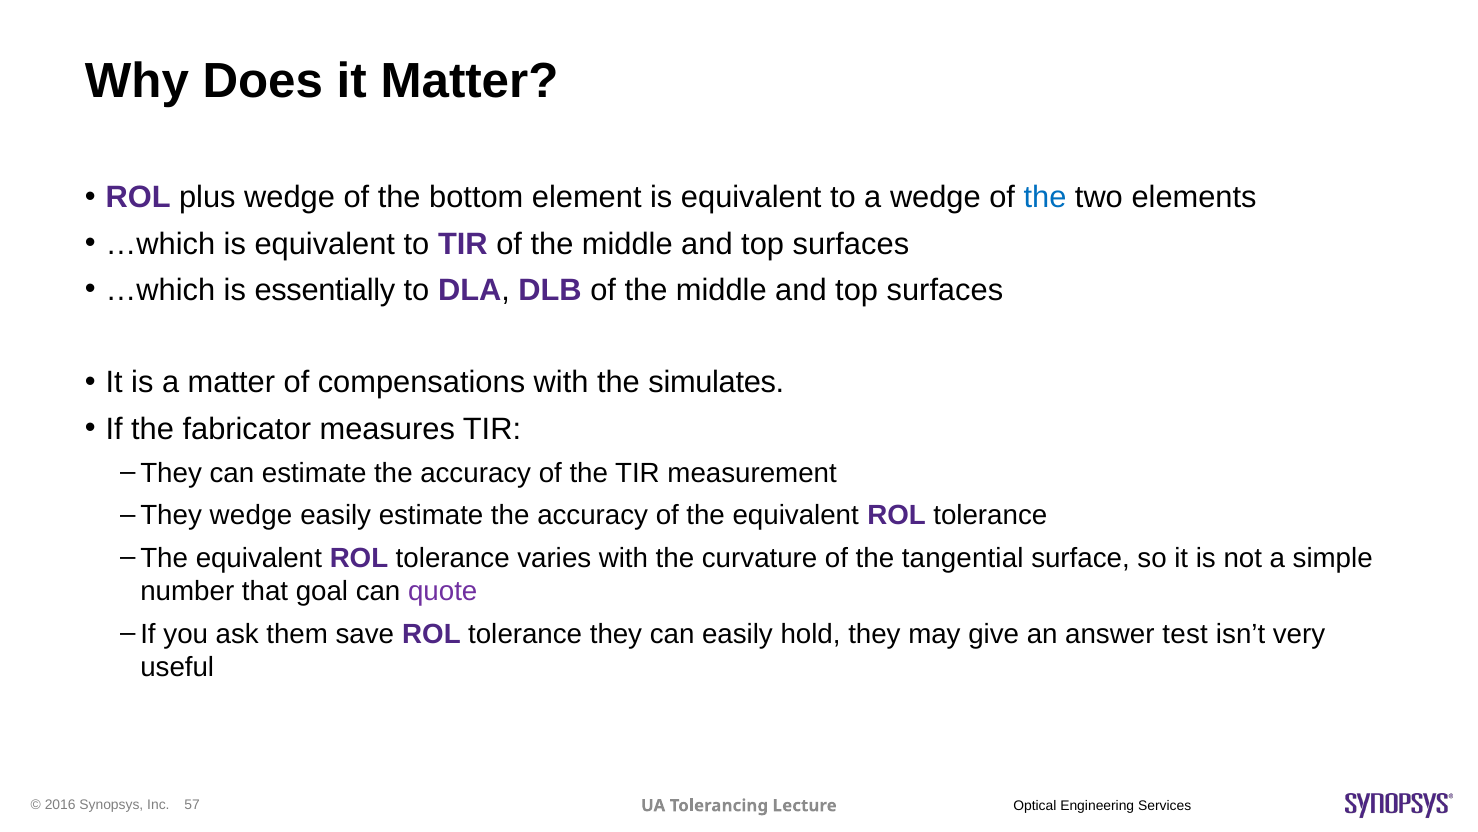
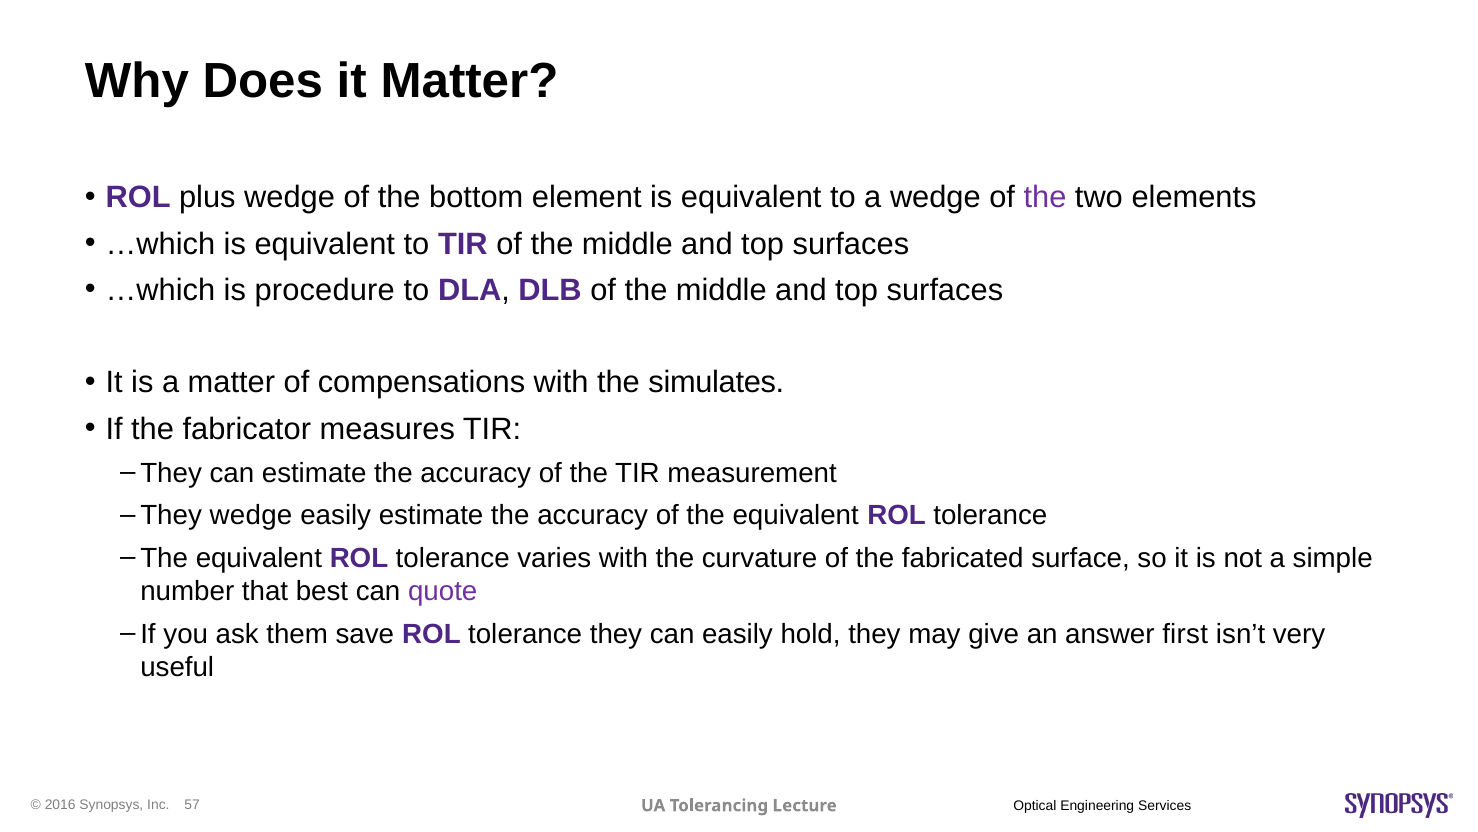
the colour: blue -> purple (1045, 198)
essentially: essentially -> procedure (325, 290)
tangential: tangential -> fabricated (963, 558)
goal: goal -> best (322, 591)
test: test -> first (1185, 634)
